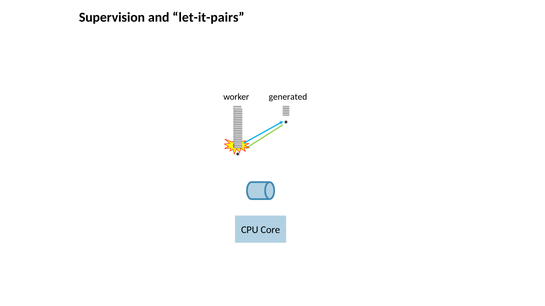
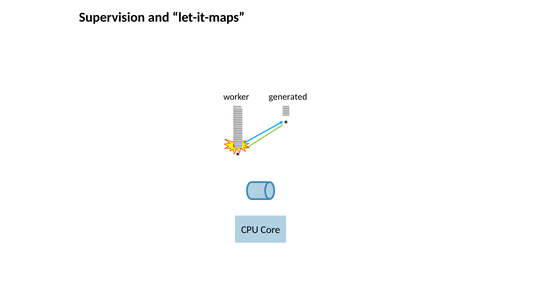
let-it-pairs: let-it-pairs -> let-it-maps (209, 17)
